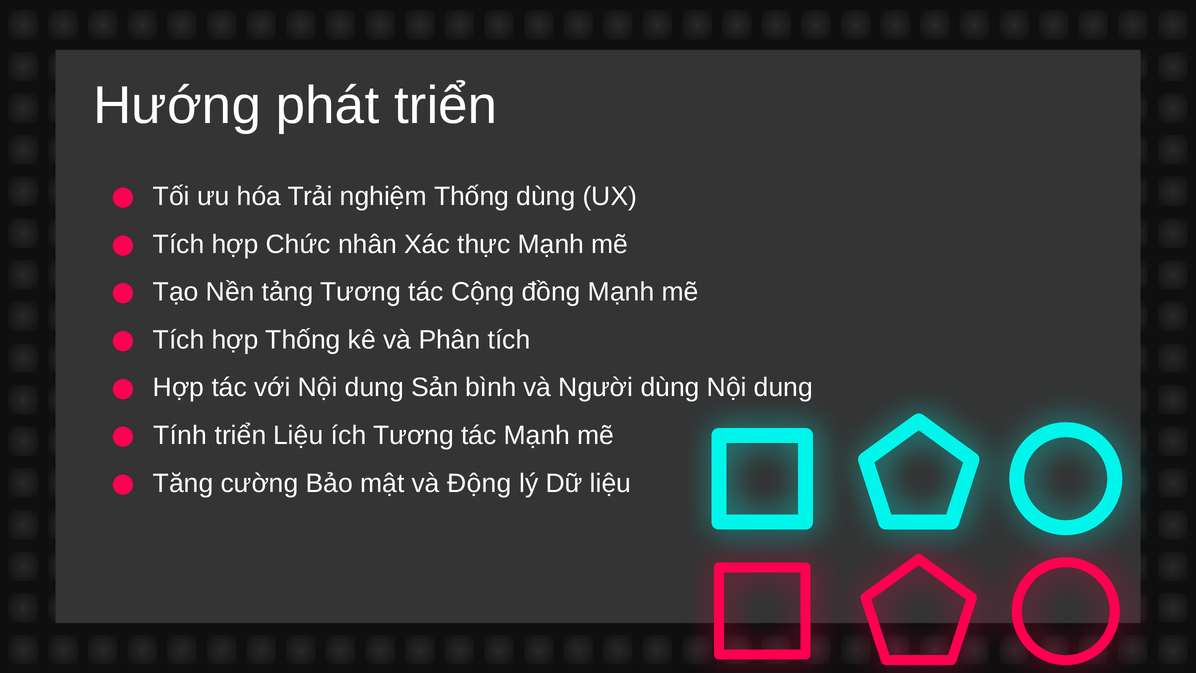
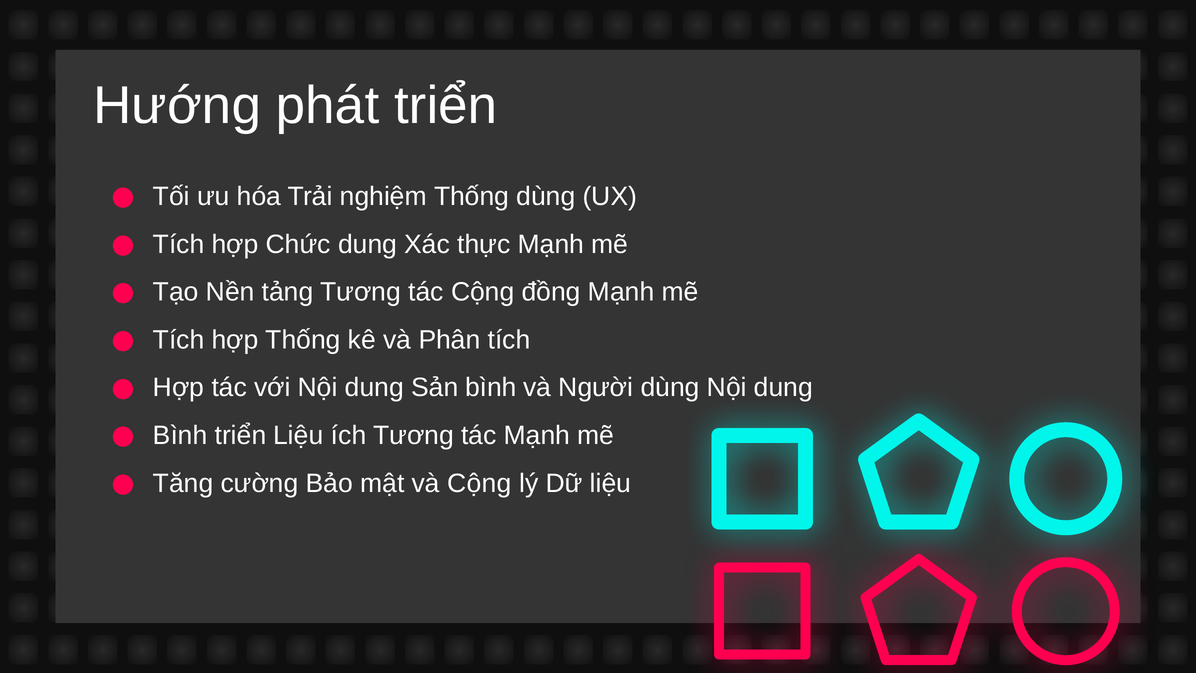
Chức nhân: nhân -> dung (368, 244)
Tính: Tính -> Bình (180, 435)
và Động: Động -> Cộng (479, 483)
